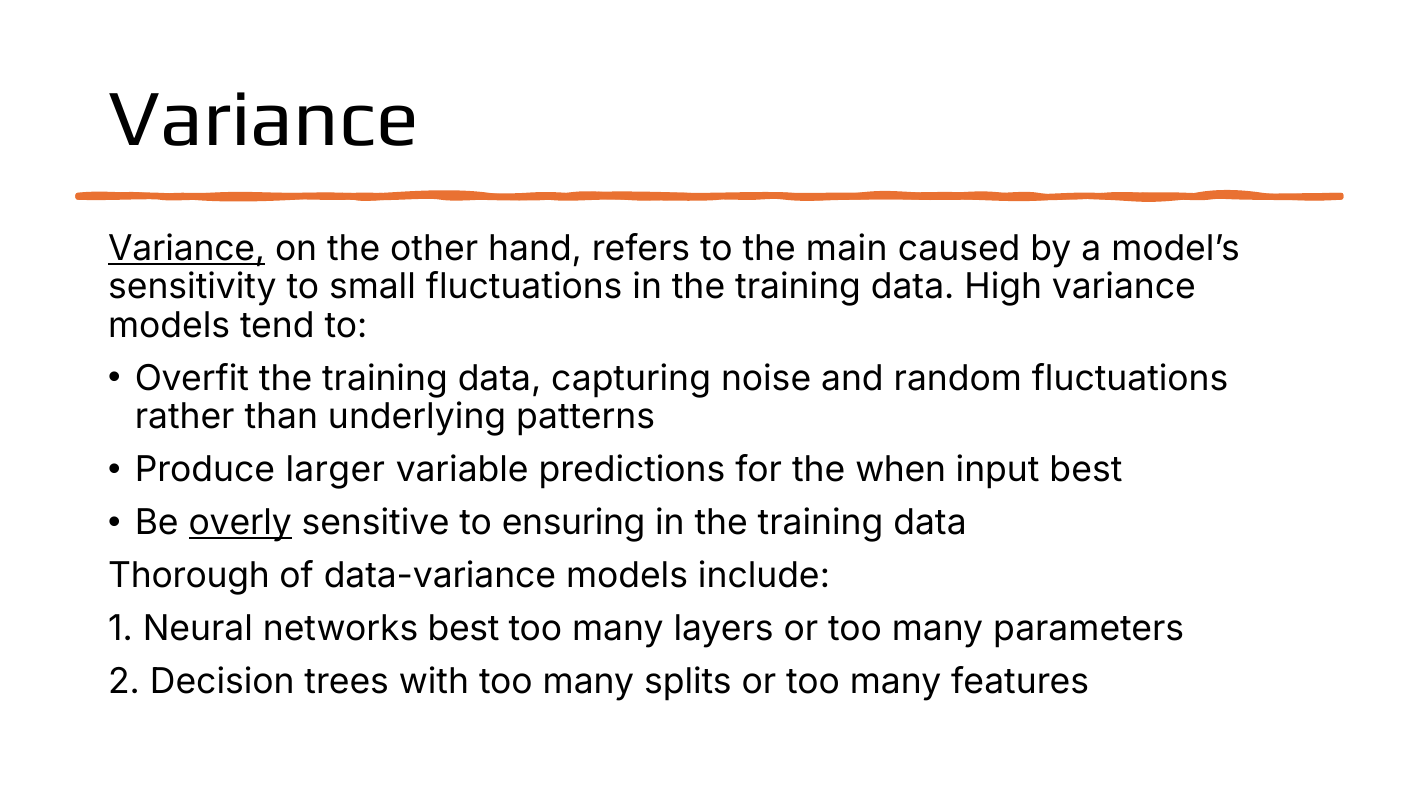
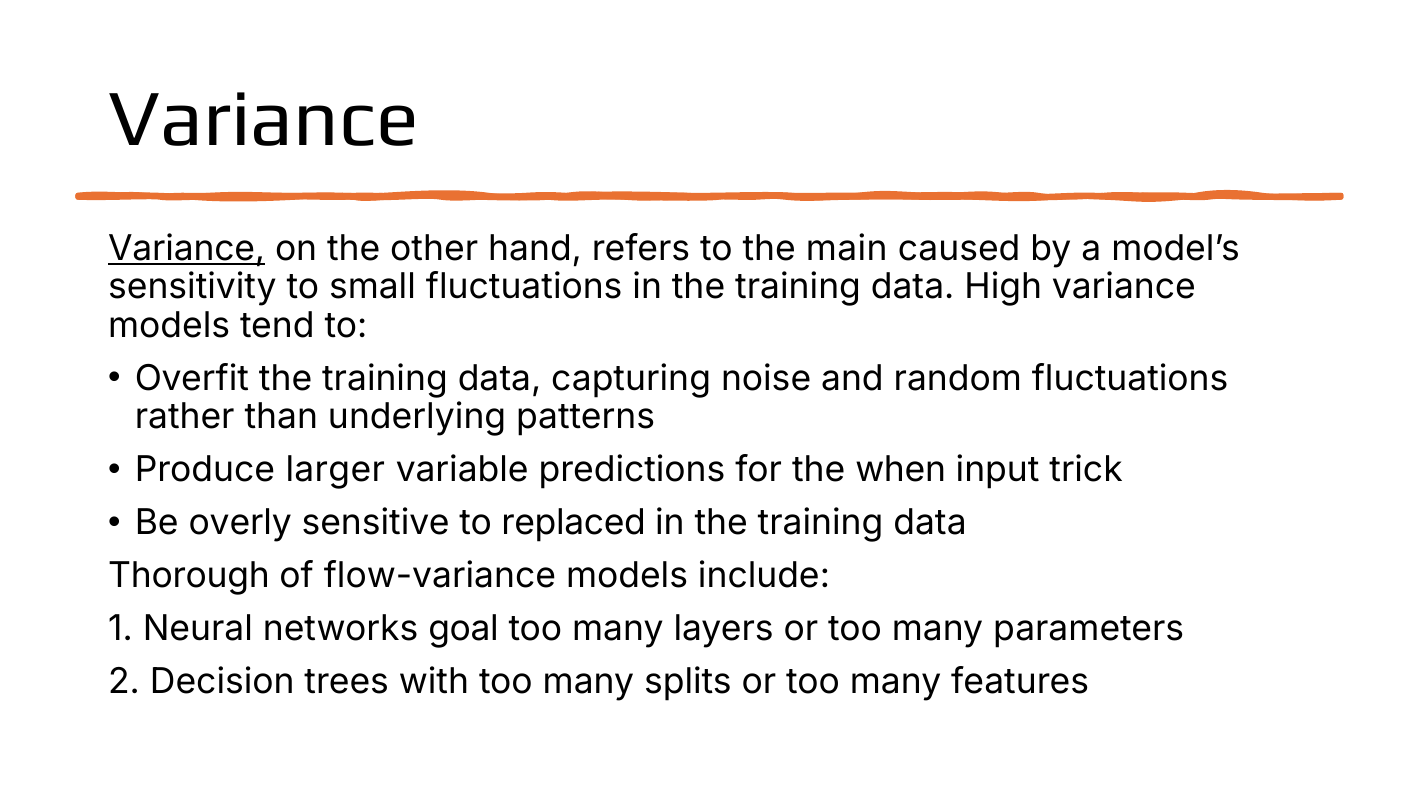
input best: best -> trick (1086, 470)
overly underline: present -> none (240, 523)
ensuring: ensuring -> replaced (574, 523)
data-variance: data-variance -> flow-variance (440, 576)
networks best: best -> goal (464, 629)
